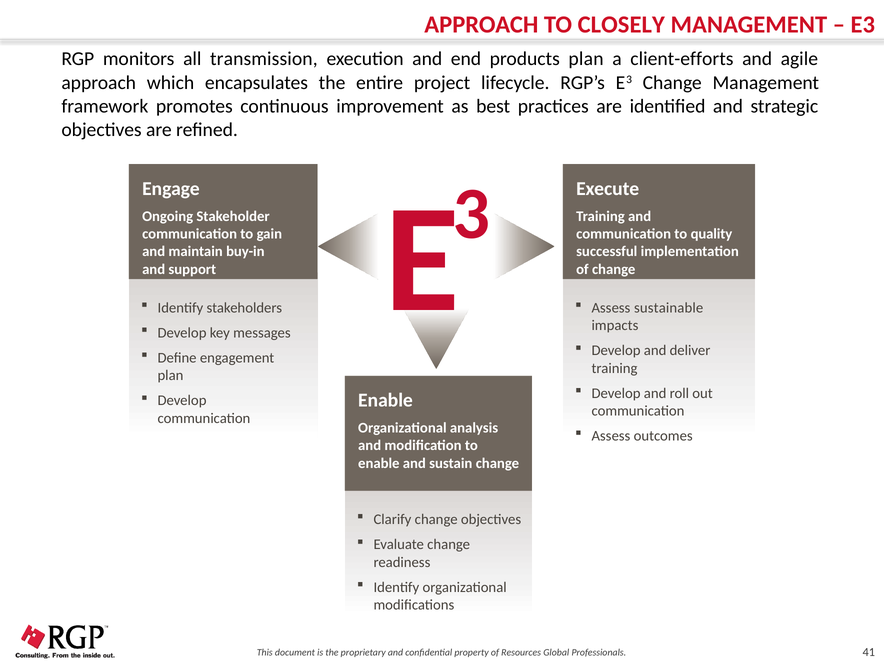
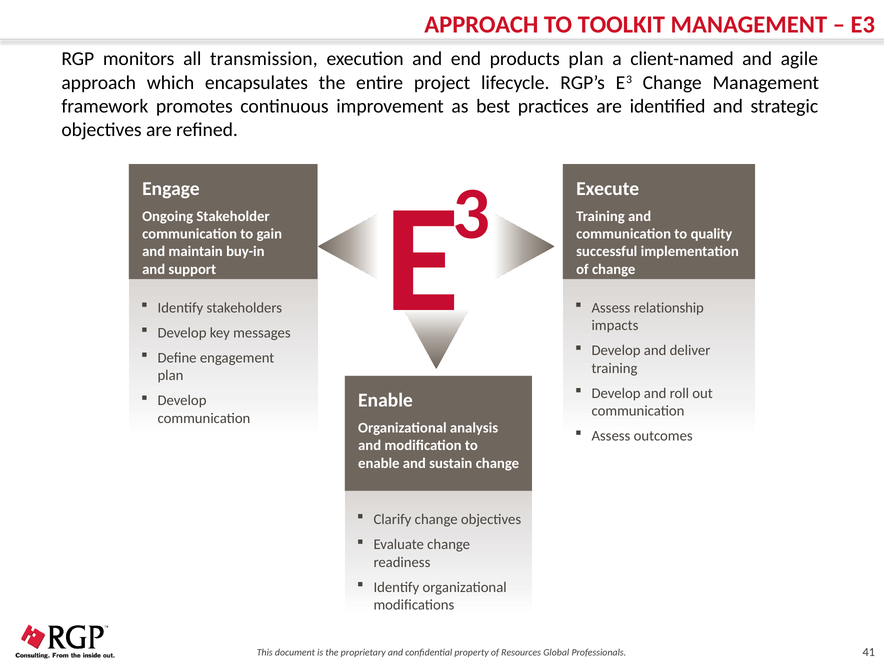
CLOSELY: CLOSELY -> TOOLKIT (621, 25)
client-efforts: client-efforts -> client-named (682, 59)
sustainable: sustainable -> relationship (669, 308)
